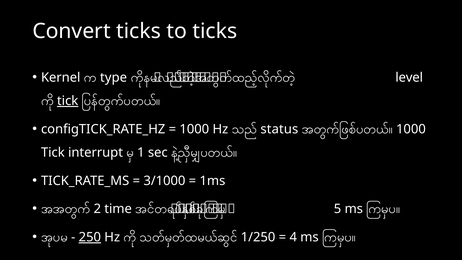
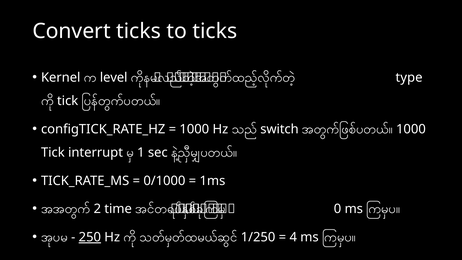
type: type -> level (114, 77)
level: level -> type (409, 77)
tick underline: present -> none (68, 101)
status: status -> switch (279, 129)
3/1000: 3/1000 -> 0/1000 (164, 181)
5: 5 -> 0 (338, 209)
